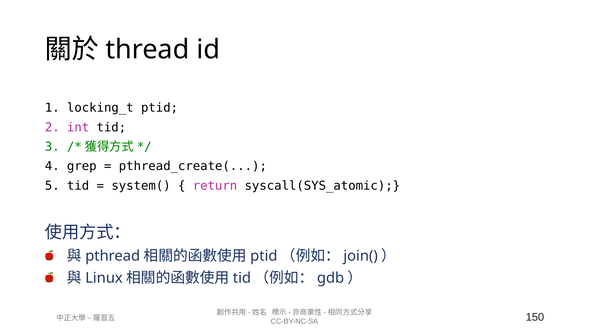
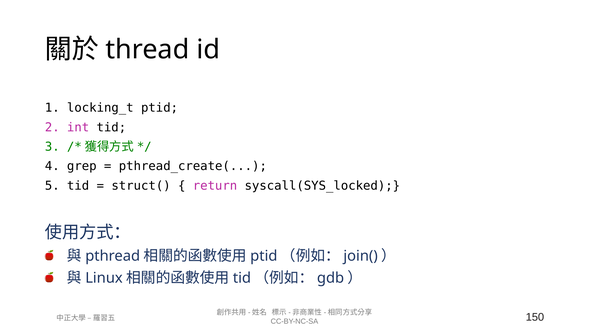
system(: system( -> struct( (141, 185)
syscall(SYS_atomic: syscall(SYS_atomic -> syscall(SYS_locked (322, 185)
